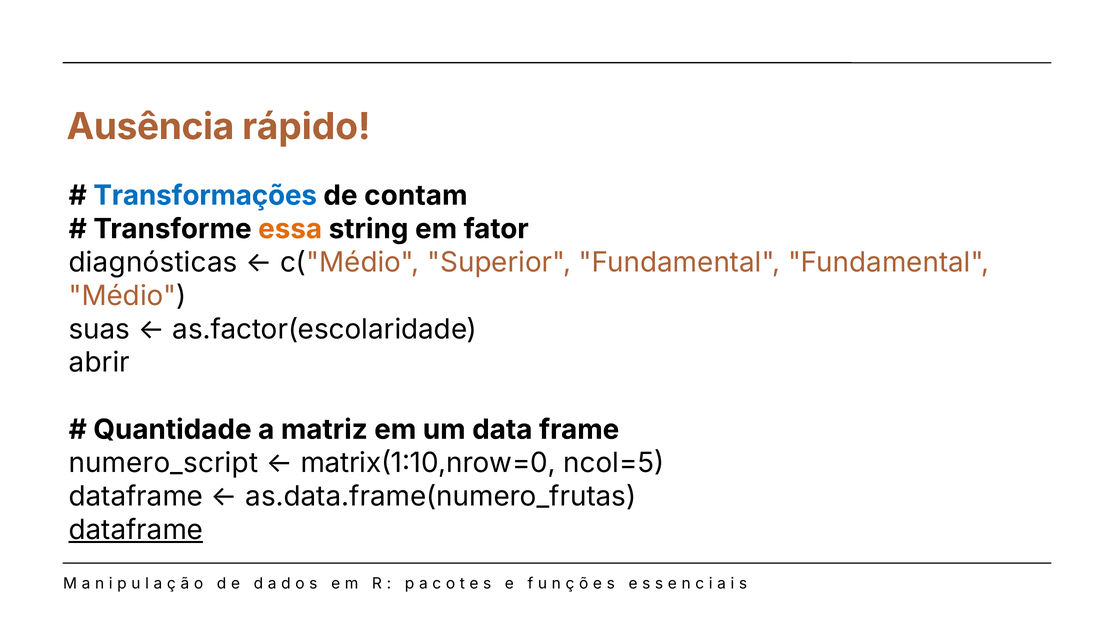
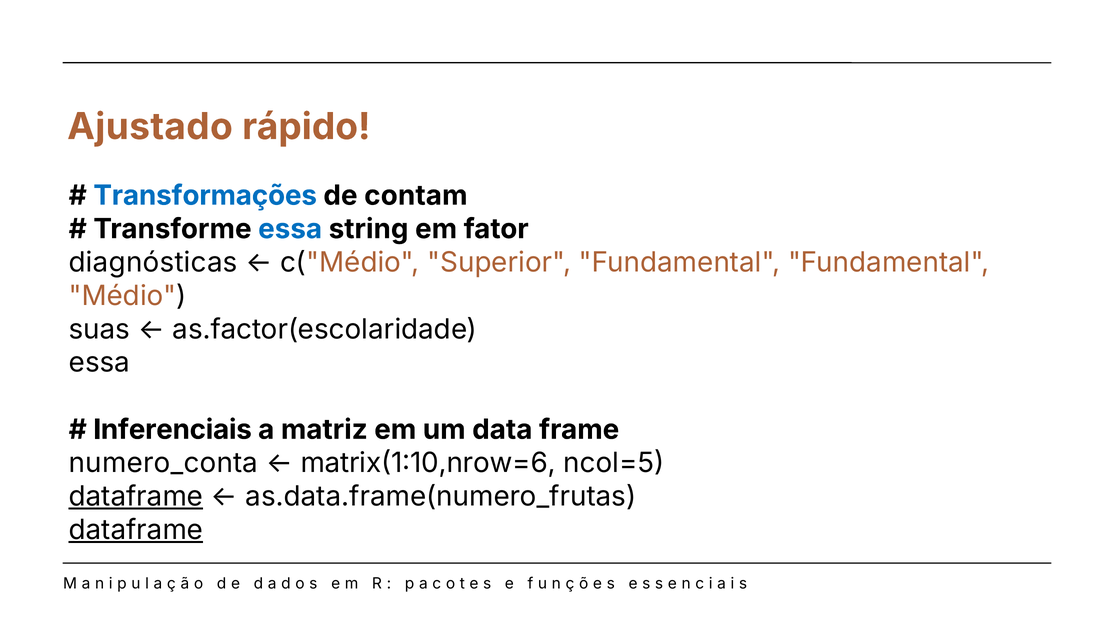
Ausência: Ausência -> Ajustado (150, 127)
essa colour: orange -> blue (290, 229)
abrir: abrir -> essa (99, 363)
Quantidade: Quantidade -> Inferenciais (173, 429)
numero_script: numero_script -> numero_conta (163, 463)
matrix(1:10,nrow=0: matrix(1:10,nrow=0 -> matrix(1:10,nrow=6 (428, 463)
dataframe underline: none -> present (136, 496)
